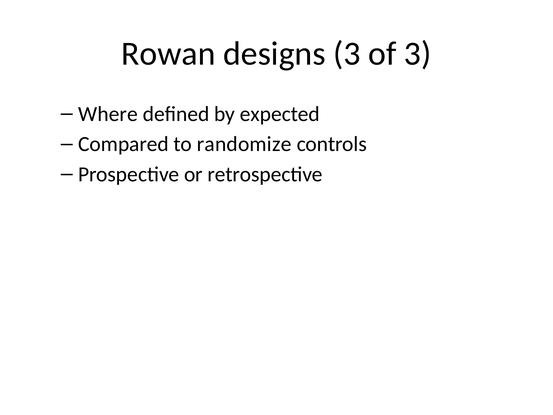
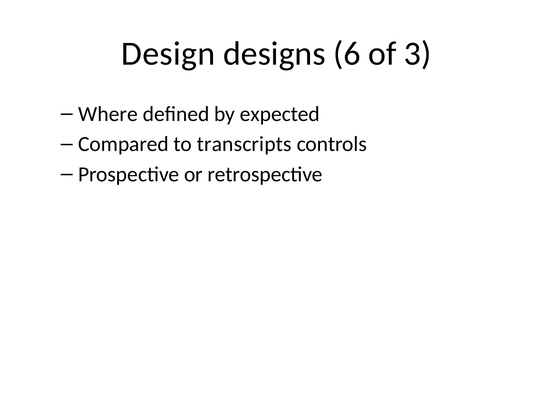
Rowan: Rowan -> Design (168, 54)
designs 3: 3 -> 6 (347, 54)
randomize: randomize -> transcripts (244, 144)
